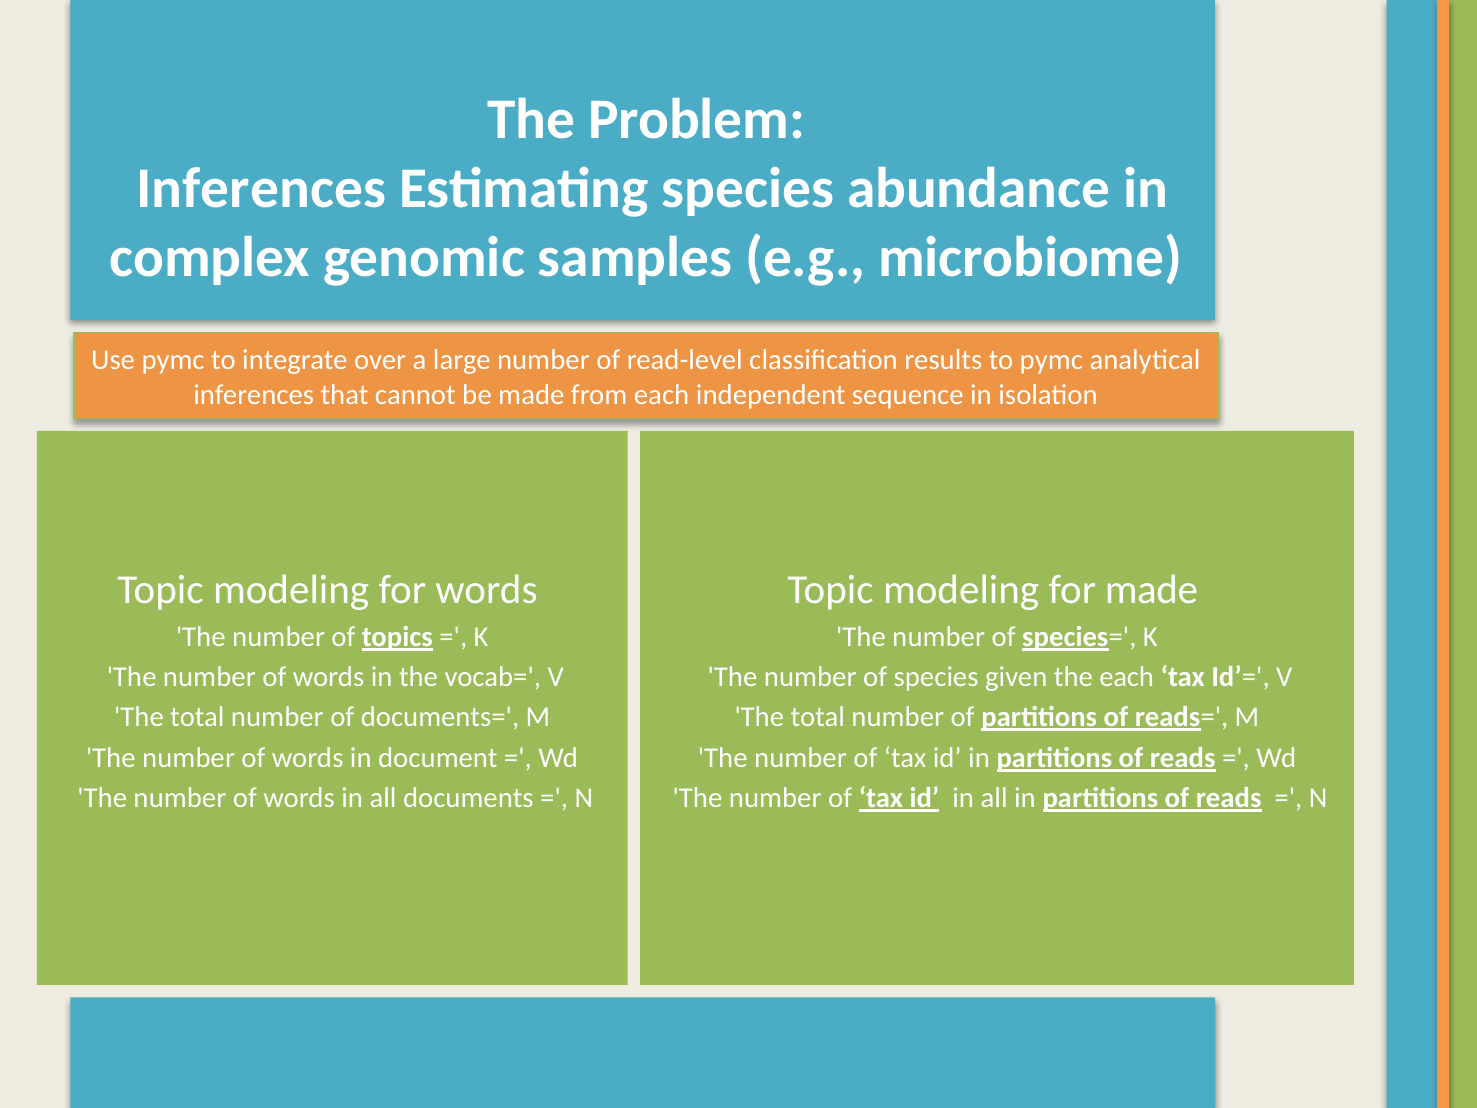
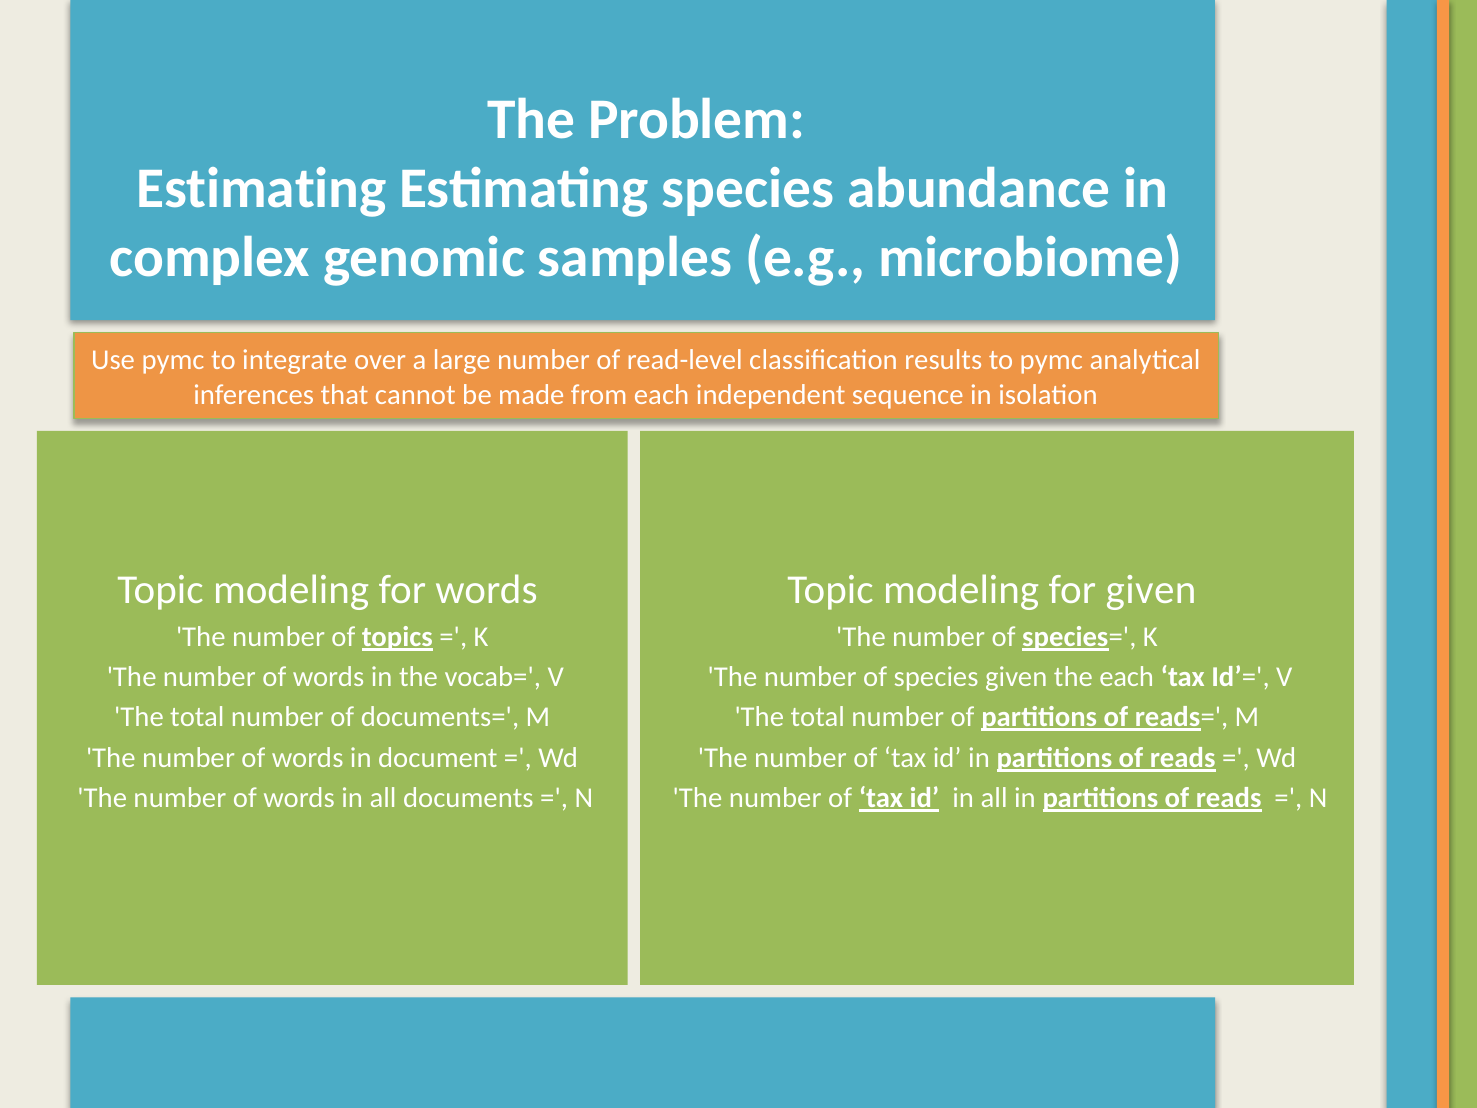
Inferences: Inferences -> Estimating (261, 189)
for made: made -> given (1151, 590)
